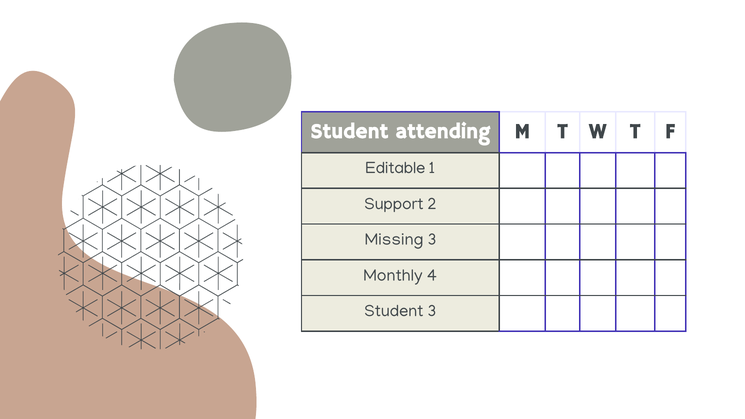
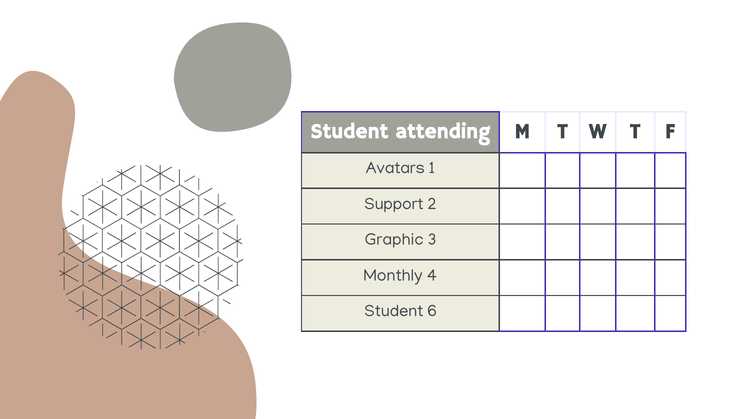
Editable: Editable -> Avatars (395, 168)
Missing: Missing -> Graphic (394, 239)
Student 3: 3 -> 6 (432, 311)
